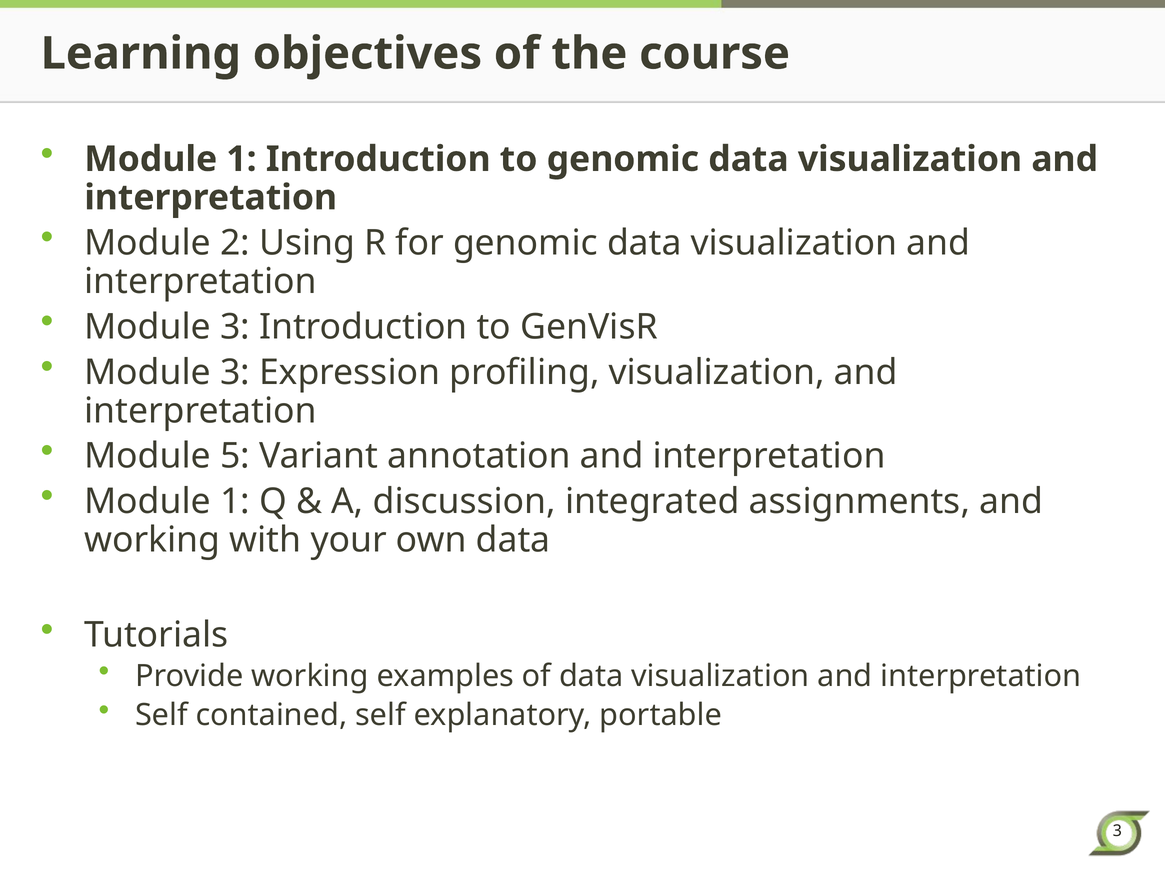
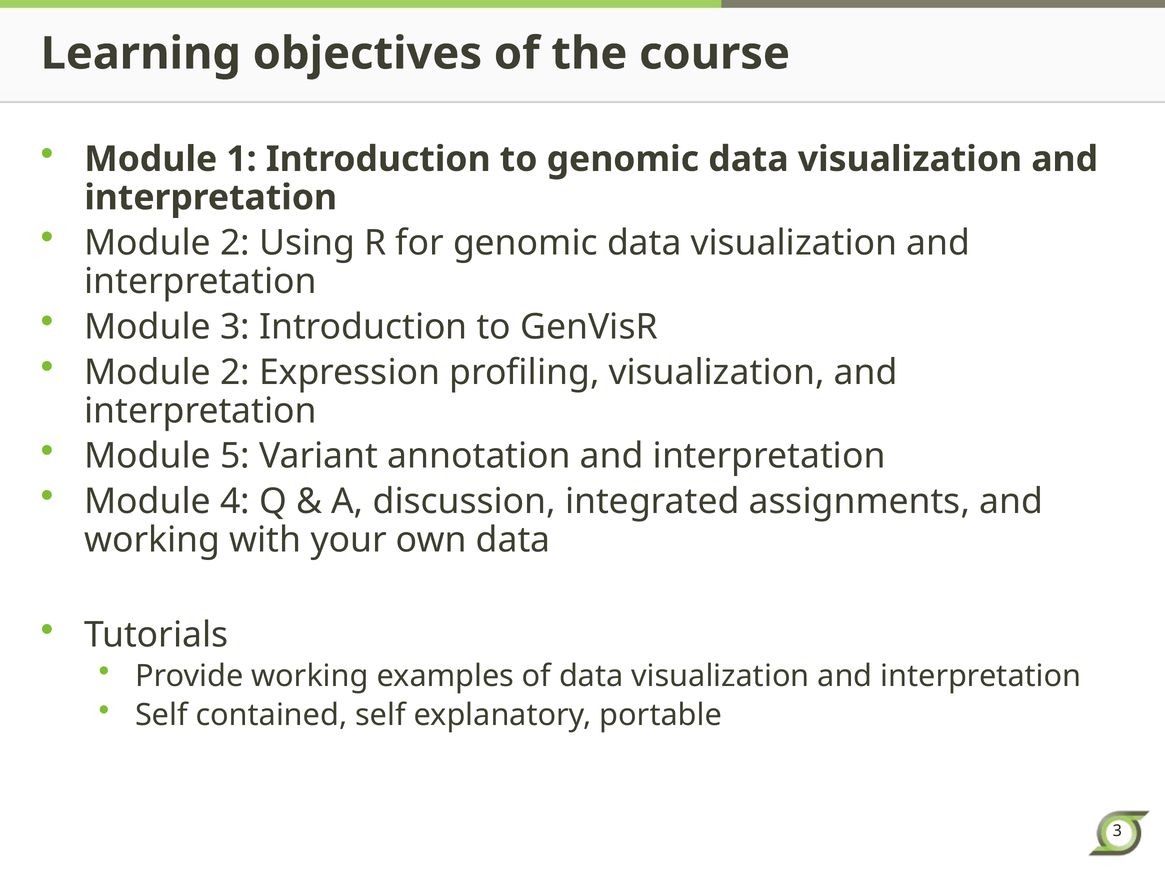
3: 3 -> 2 (235, 372)
1: 1 -> 4 (235, 501)
